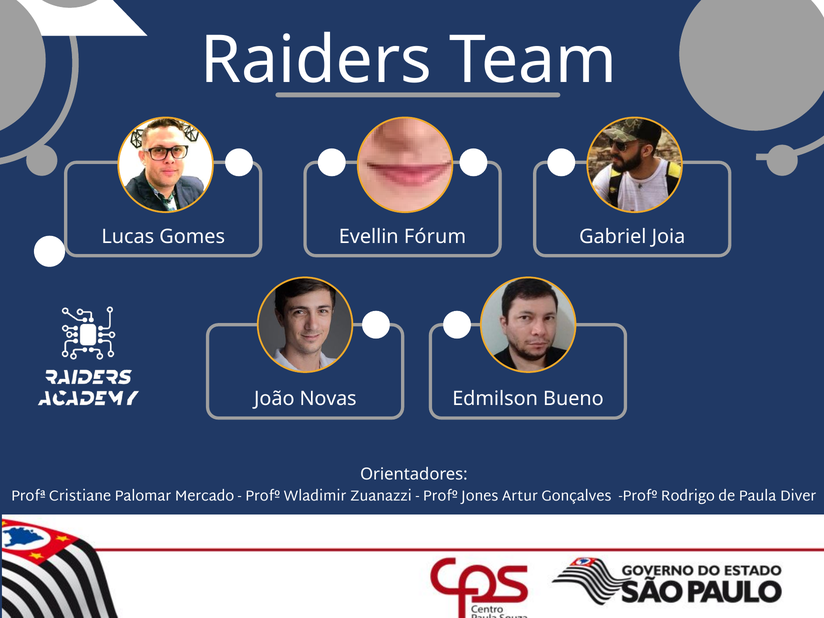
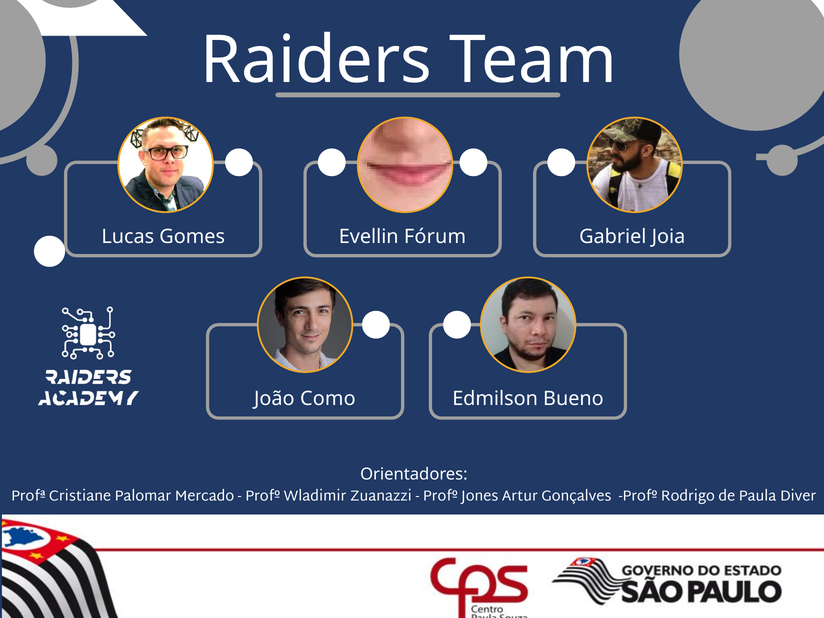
Novas: Novas -> Como (328, 399)
